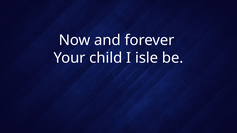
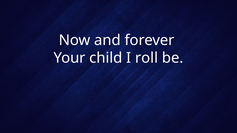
isle: isle -> roll (147, 58)
